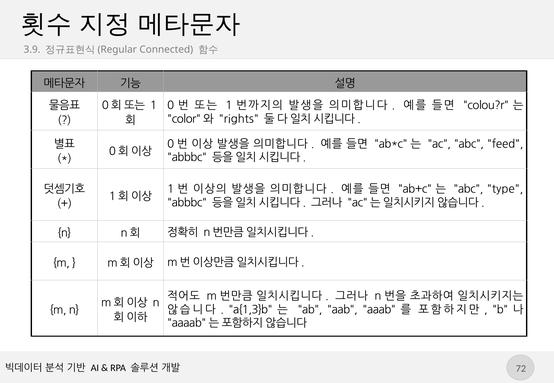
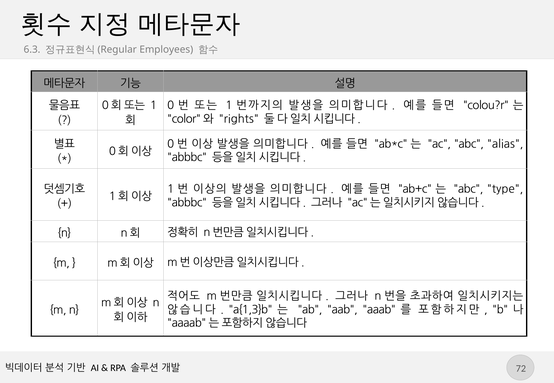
3.9: 3.9 -> 6.3 (32, 49)
Connected: Connected -> Employees (166, 49)
feed: feed -> alias (505, 144)
